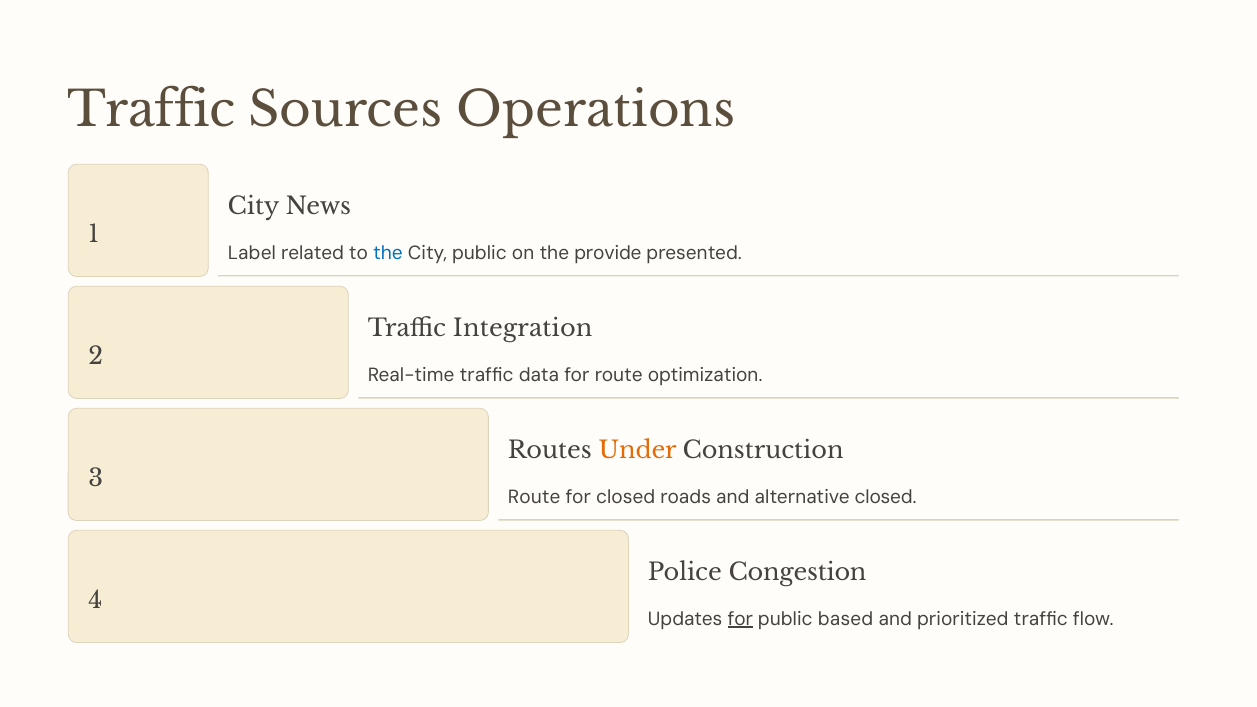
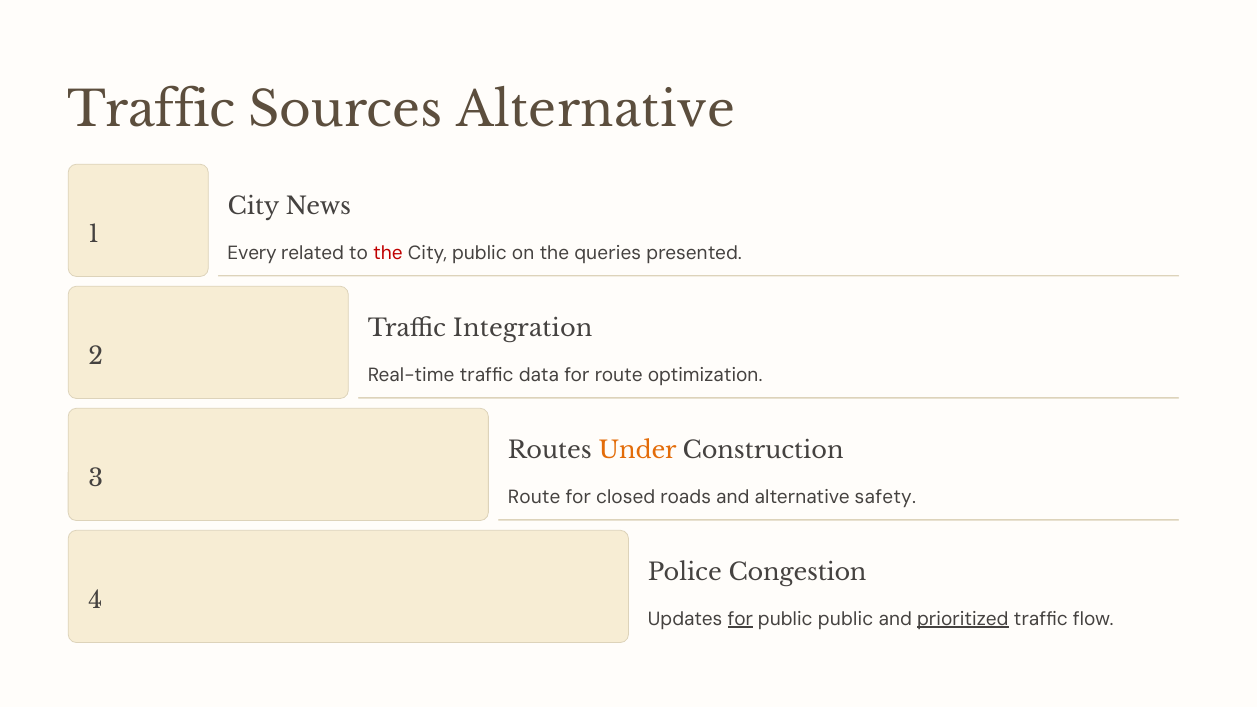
Sources Operations: Operations -> Alternative (596, 111)
Label: Label -> Every (252, 253)
the colour: blue -> red (388, 253)
provide: provide -> queries (608, 253)
alternative closed: closed -> safety (885, 497)
public based: based -> public (846, 619)
prioritized underline: none -> present (963, 619)
